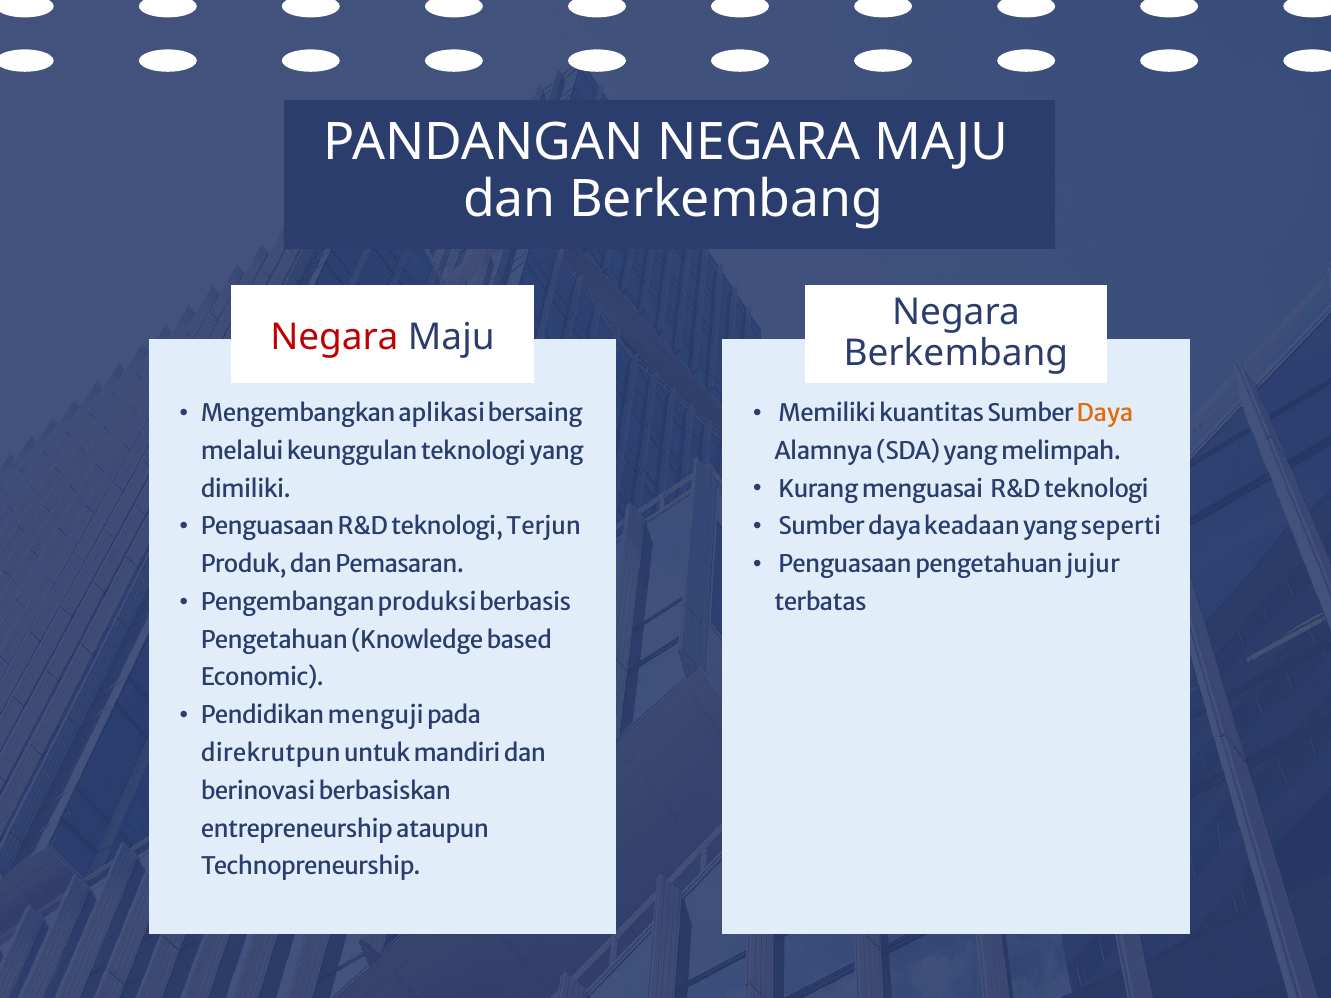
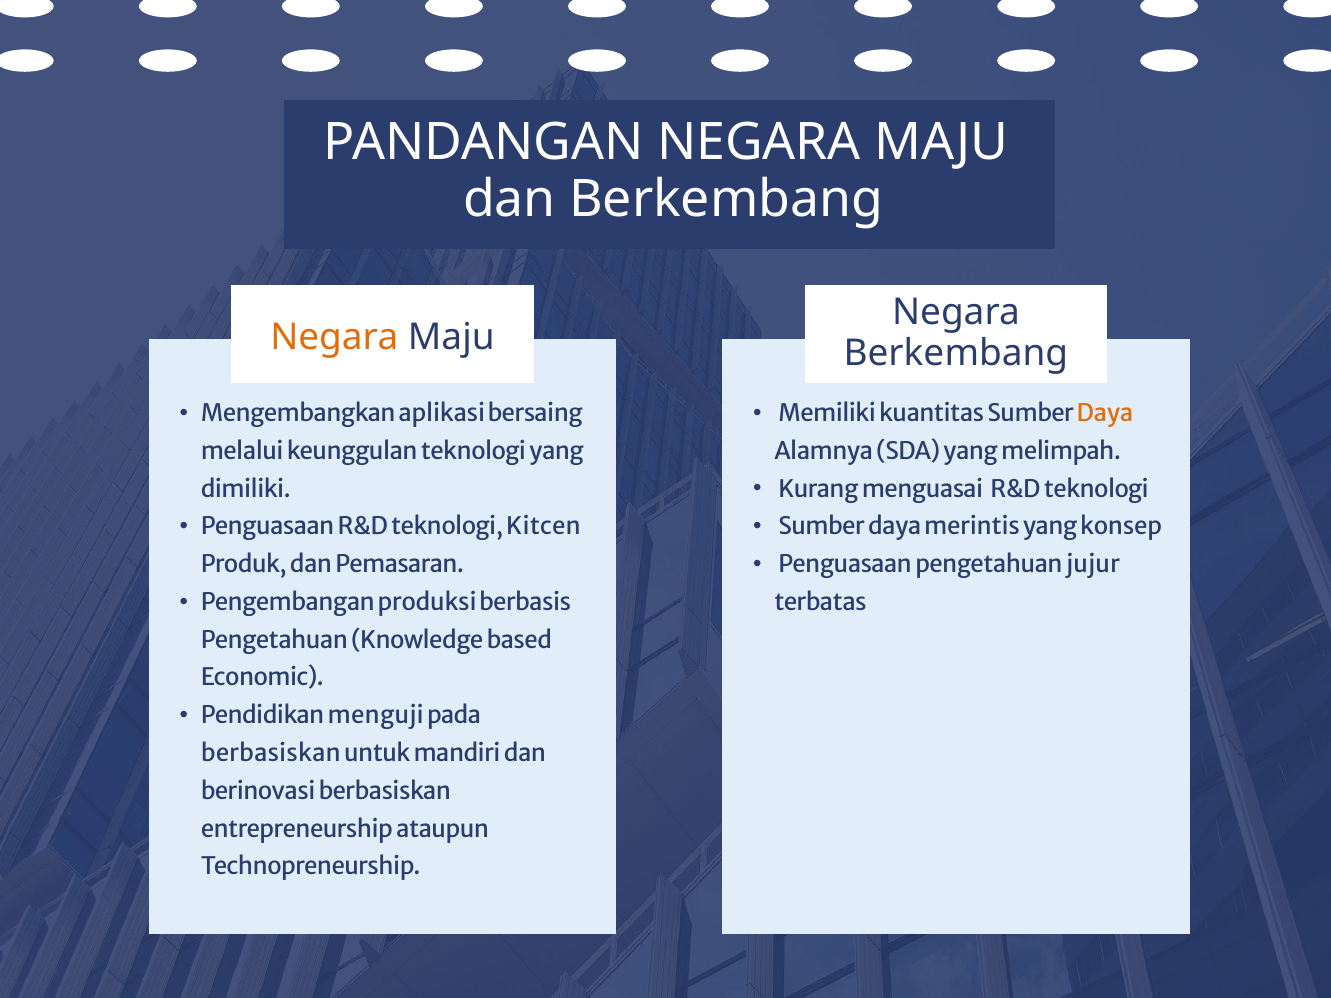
Negara colour: red -> orange (334, 337)
Terjun: Terjun -> Kitcen (544, 527)
keadaan: keadaan -> merintis (972, 527)
seperti: seperti -> konsep (1121, 527)
direkrutpun: direkrutpun -> berbasiskan (271, 754)
